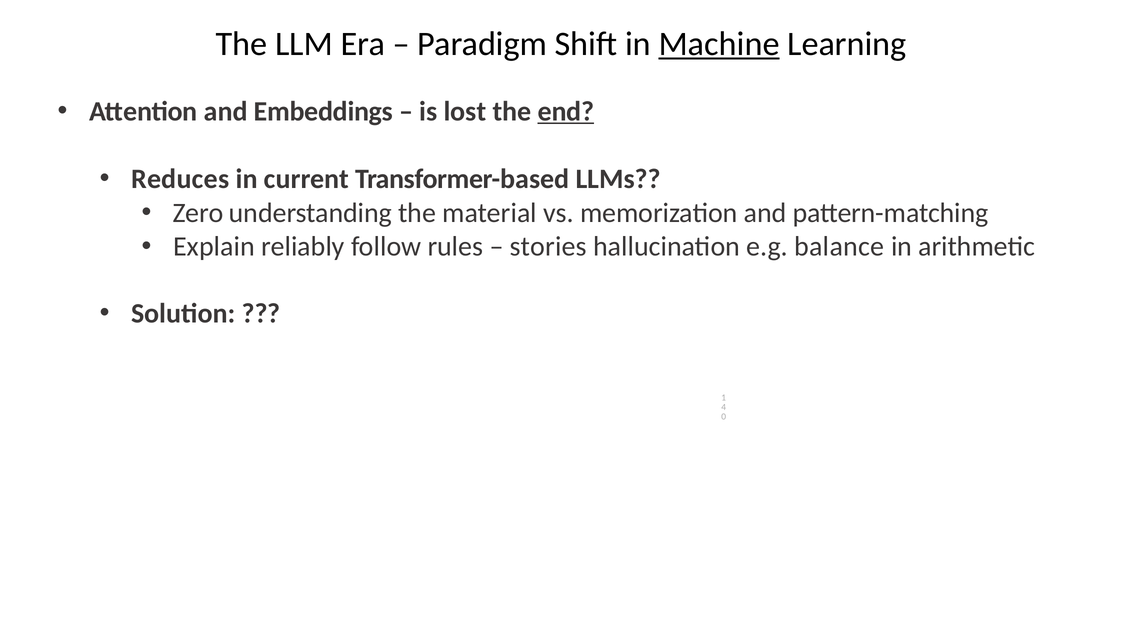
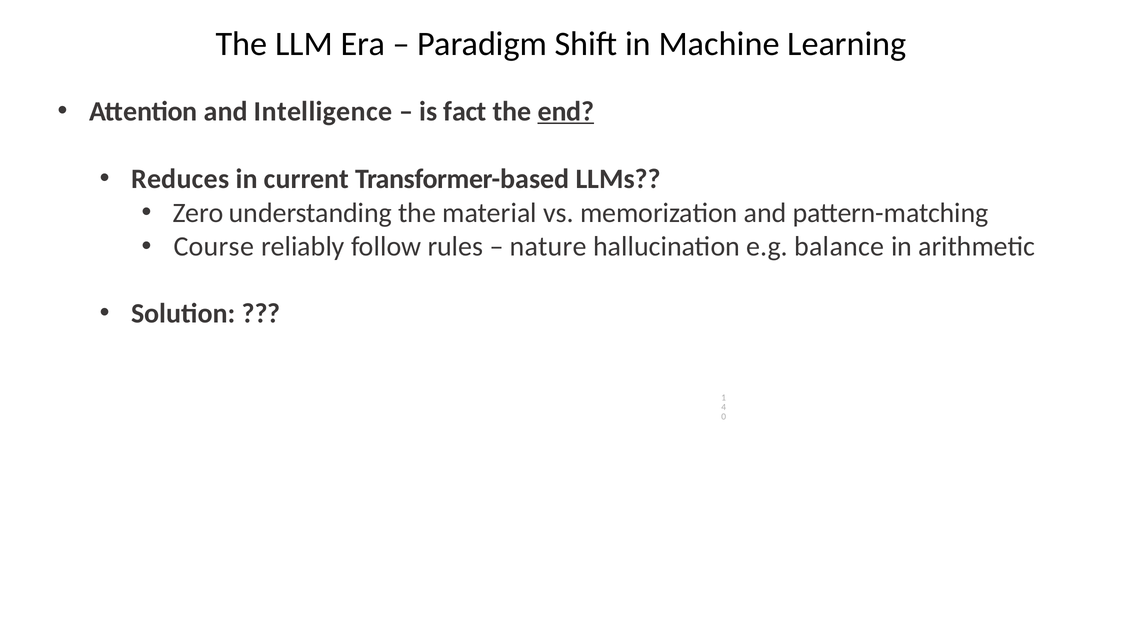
Machine underline: present -> none (719, 44)
Embeddings: Embeddings -> Intelligence (323, 111)
lost: lost -> fact (465, 111)
Explain: Explain -> Course (214, 247)
stories: stories -> nature (548, 247)
